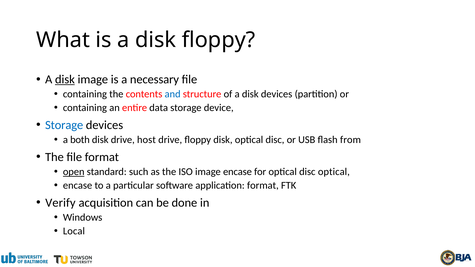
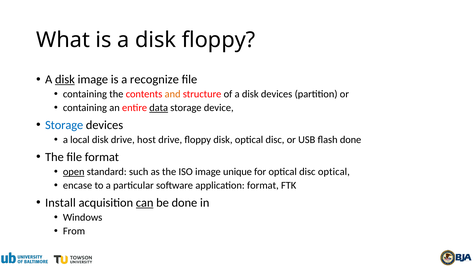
necessary: necessary -> recognize (154, 80)
and colour: blue -> orange (173, 94)
data underline: none -> present (159, 108)
both: both -> local (80, 140)
flash from: from -> done (351, 140)
image encase: encase -> unique (237, 172)
Verify: Verify -> Install (60, 203)
can underline: none -> present (145, 203)
Local: Local -> From (74, 231)
